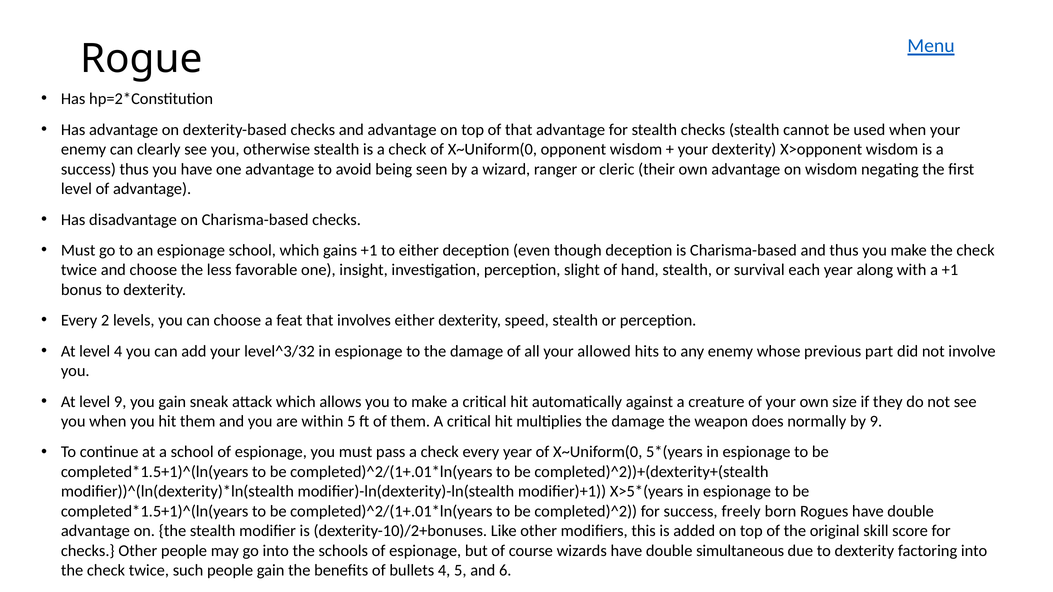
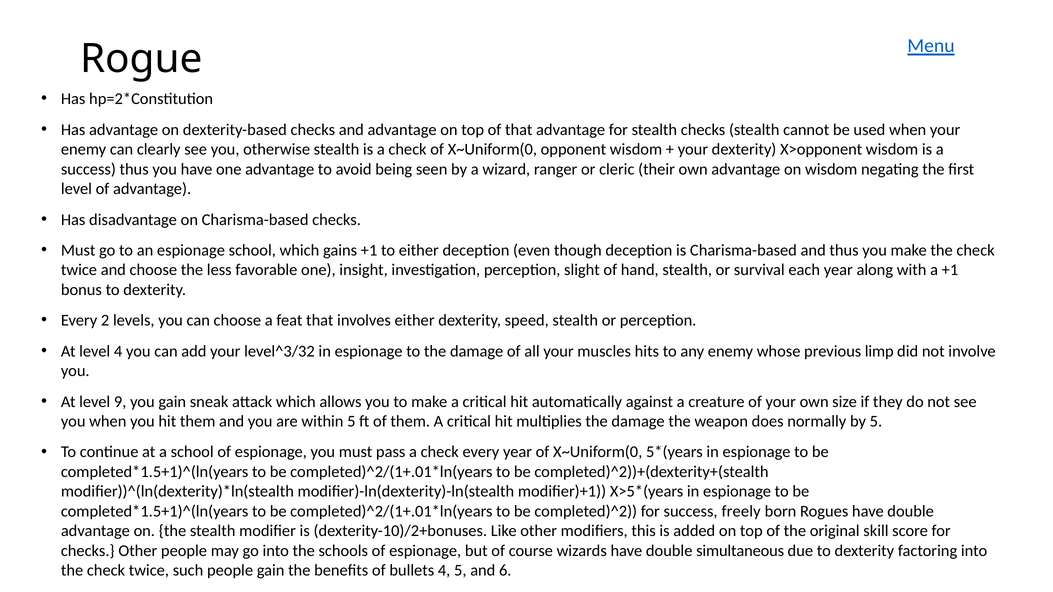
allowed: allowed -> muscles (604, 351)
part: part -> limp (879, 351)
by 9: 9 -> 5 (876, 422)
